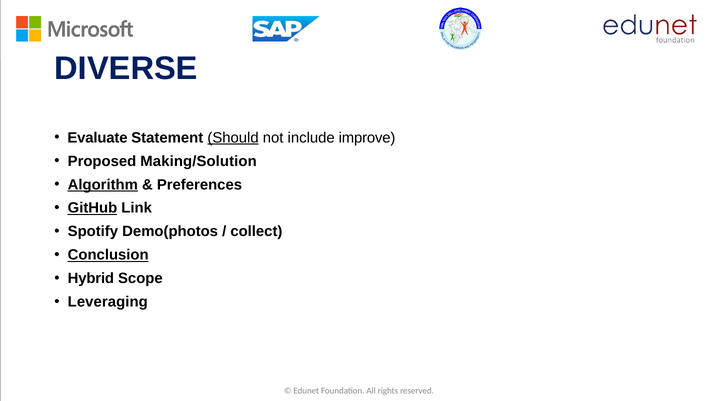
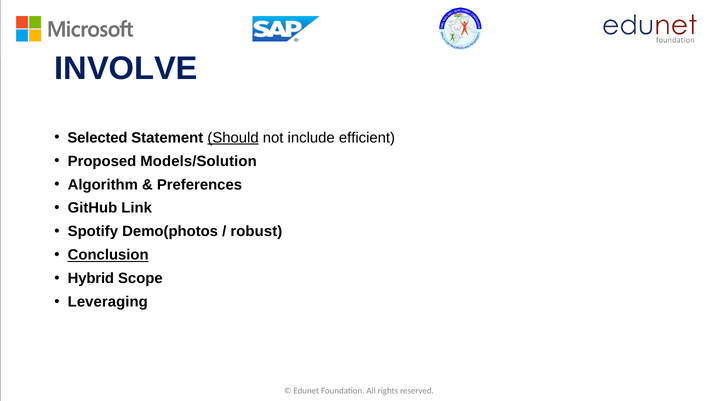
DIVERSE: DIVERSE -> INVOLVE (126, 68)
Evaluate: Evaluate -> Selected (98, 138)
improve: improve -> efficient (367, 138)
Making/Solution: Making/Solution -> Models/Solution (199, 161)
Algorithm underline: present -> none (103, 185)
GitHub underline: present -> none (92, 208)
collect: collect -> robust (256, 232)
